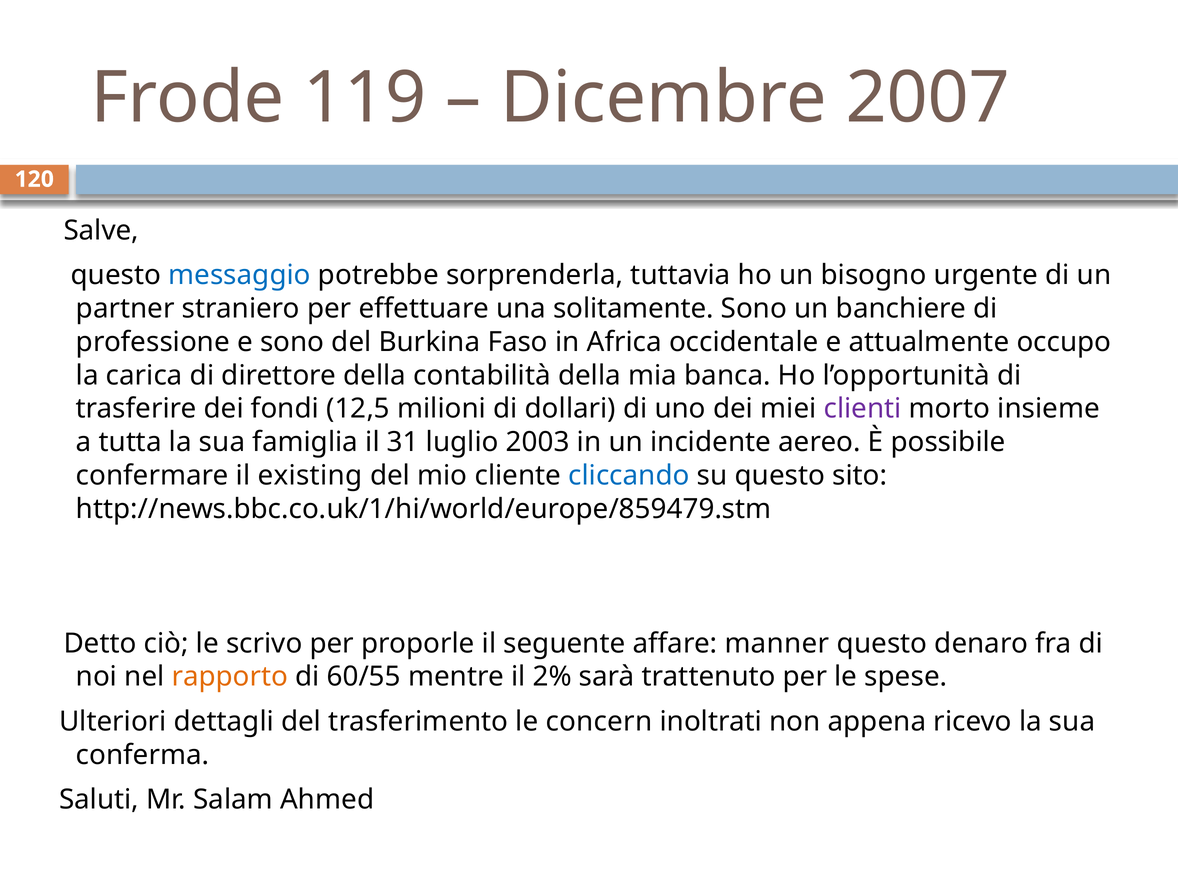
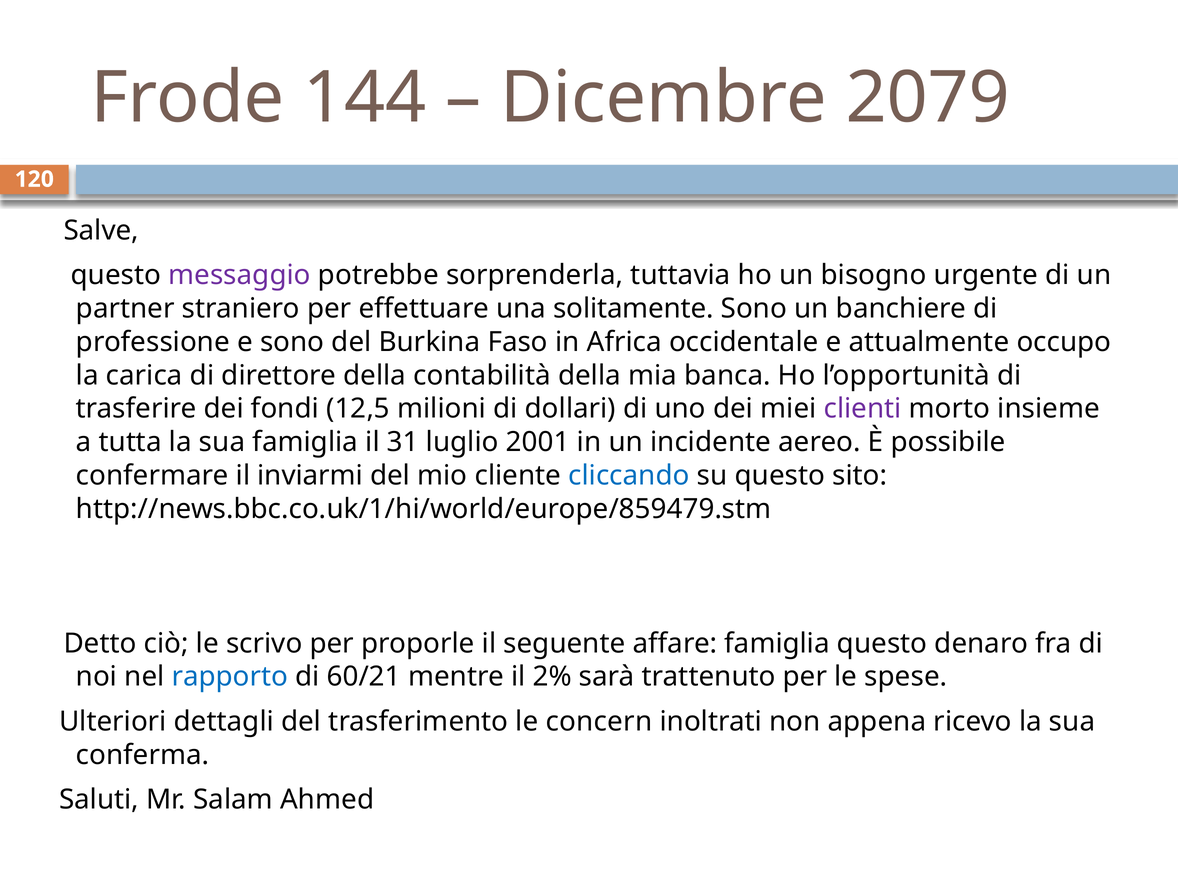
119: 119 -> 144 (365, 98)
2007: 2007 -> 2079 (928, 98)
messaggio colour: blue -> purple (240, 275)
2003: 2003 -> 2001 (538, 442)
existing: existing -> inviarmi (310, 476)
affare manner: manner -> famiglia (777, 644)
rapporto colour: orange -> blue (230, 677)
60/55: 60/55 -> 60/21 (364, 677)
